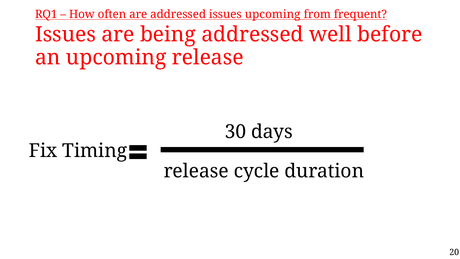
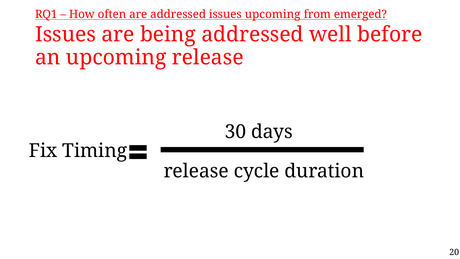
frequent: frequent -> emerged (360, 14)
